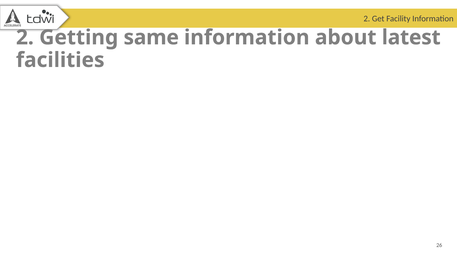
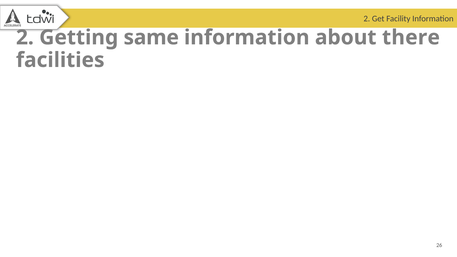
latest: latest -> there (411, 37)
